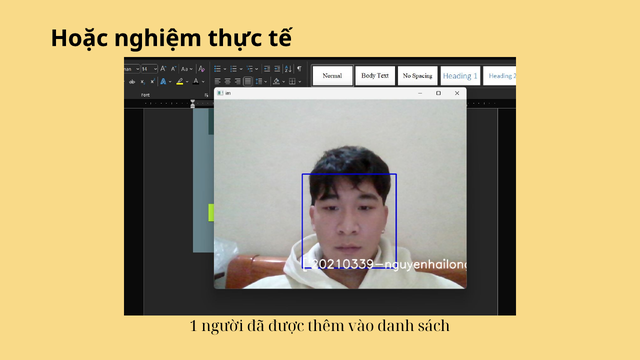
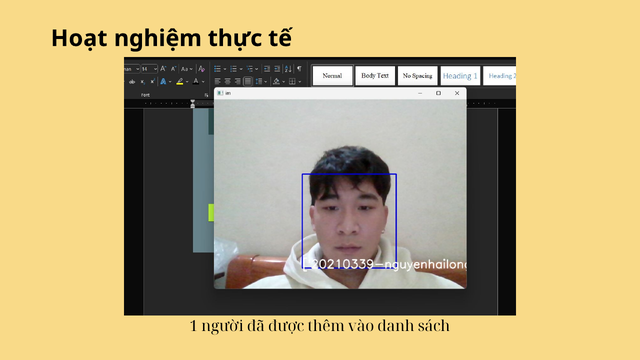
Hoặc: Hoặc -> Hoạt (79, 38)
